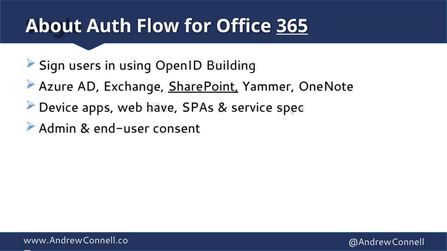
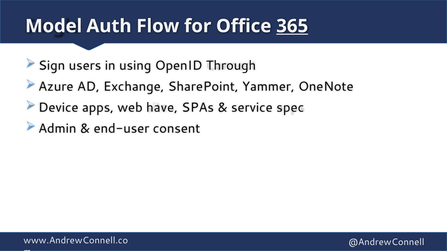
About: About -> Model (54, 26)
Building: Building -> Through (231, 66)
SharePoint underline: present -> none (203, 87)
